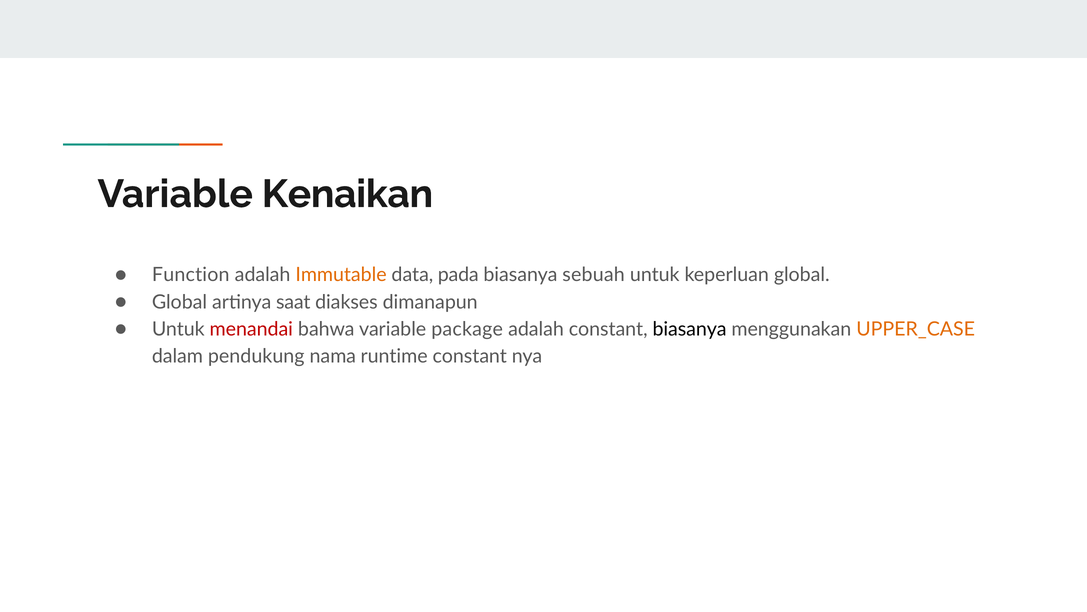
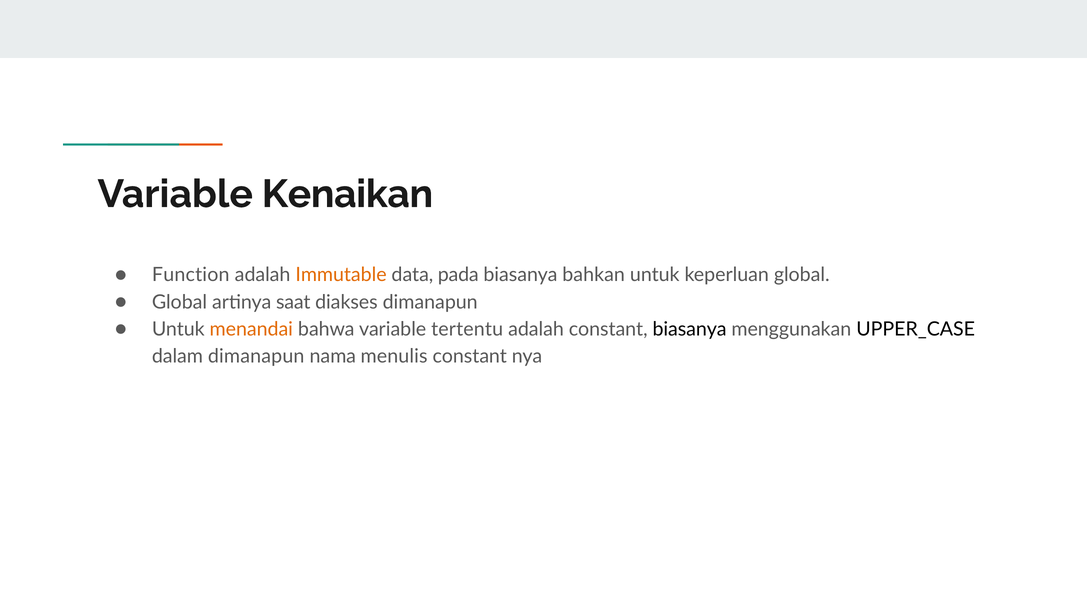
sebuah: sebuah -> bahkan (594, 275)
menandai colour: red -> orange (251, 329)
package: package -> tertentu (467, 329)
UPPER_CASE colour: orange -> black (916, 329)
dalam pendukung: pendukung -> dimanapun (256, 356)
runtime: runtime -> menulis (394, 356)
